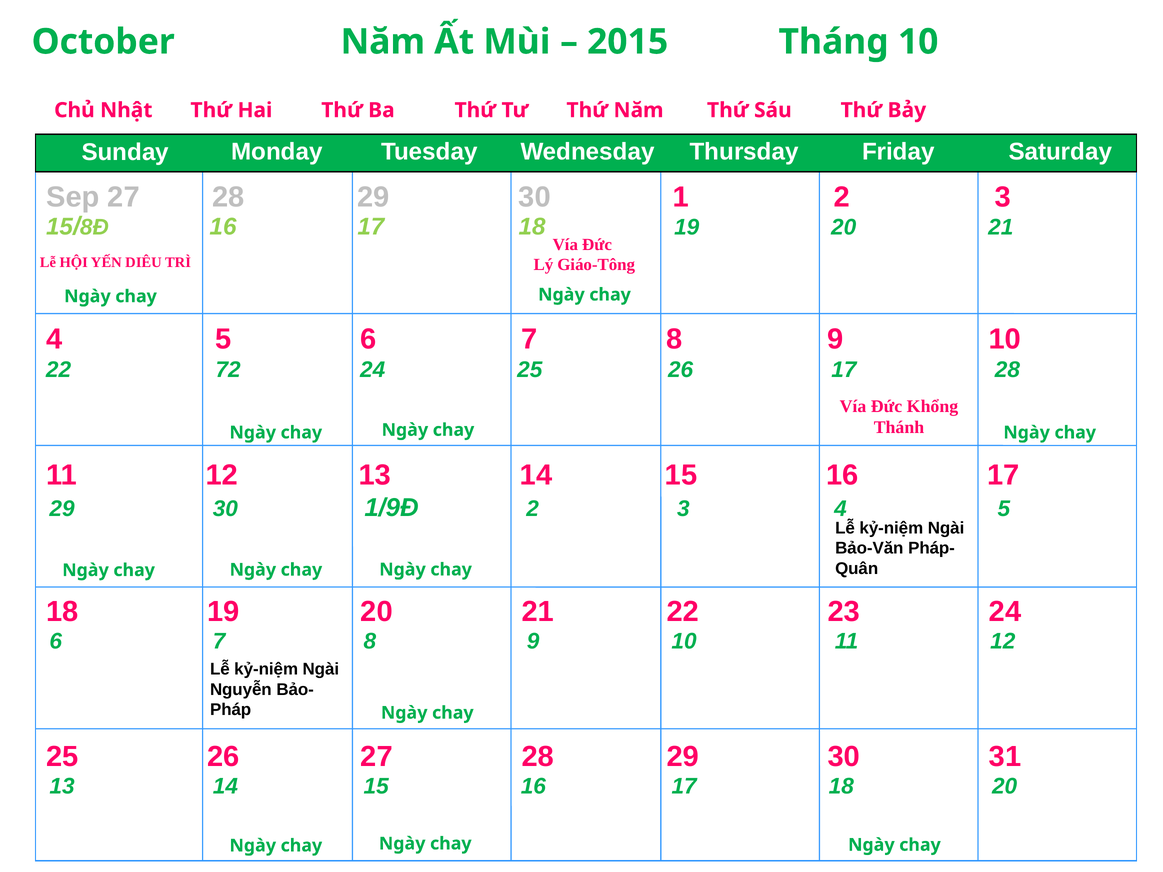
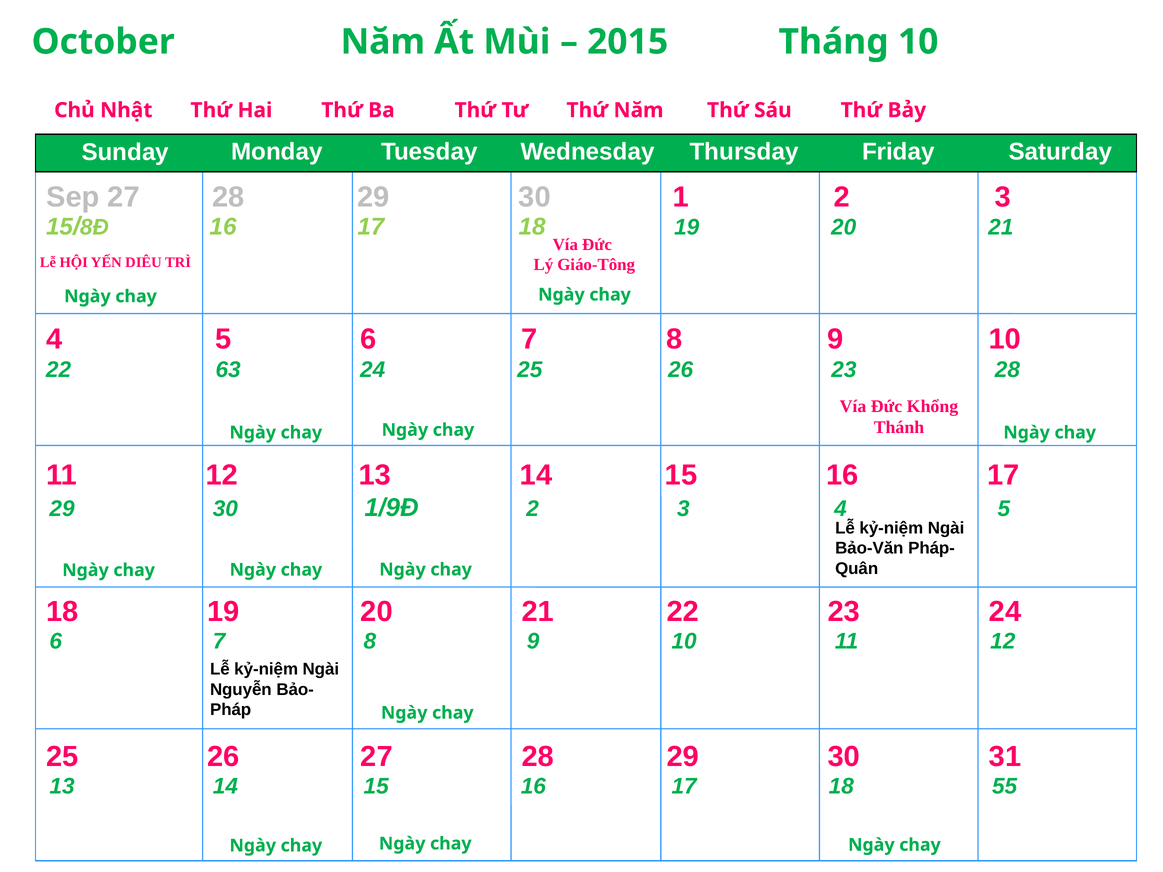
72: 72 -> 63 (228, 370)
26 17: 17 -> 23 (844, 370)
18 20: 20 -> 55 (1005, 786)
